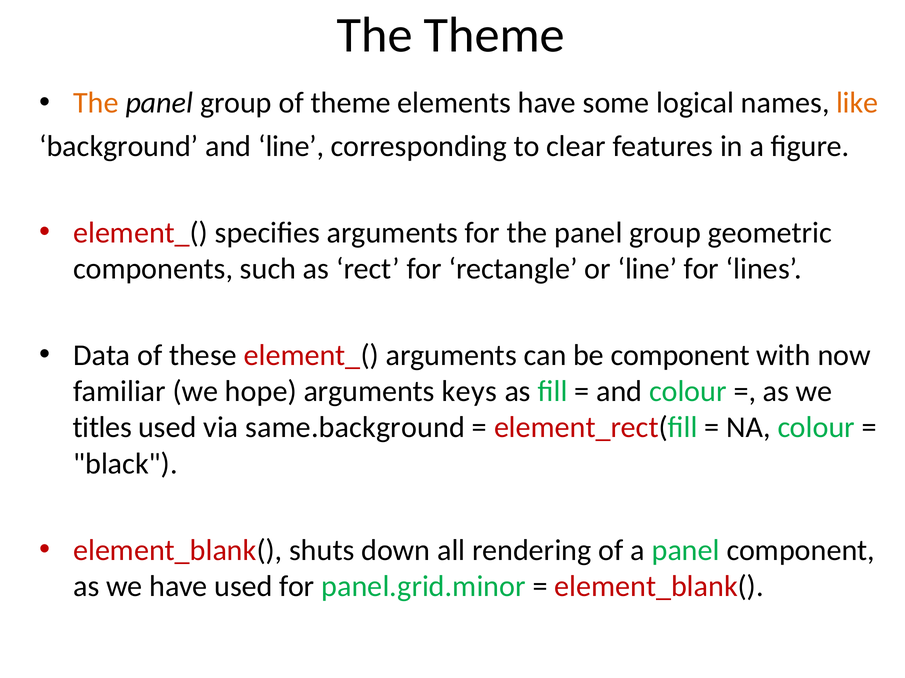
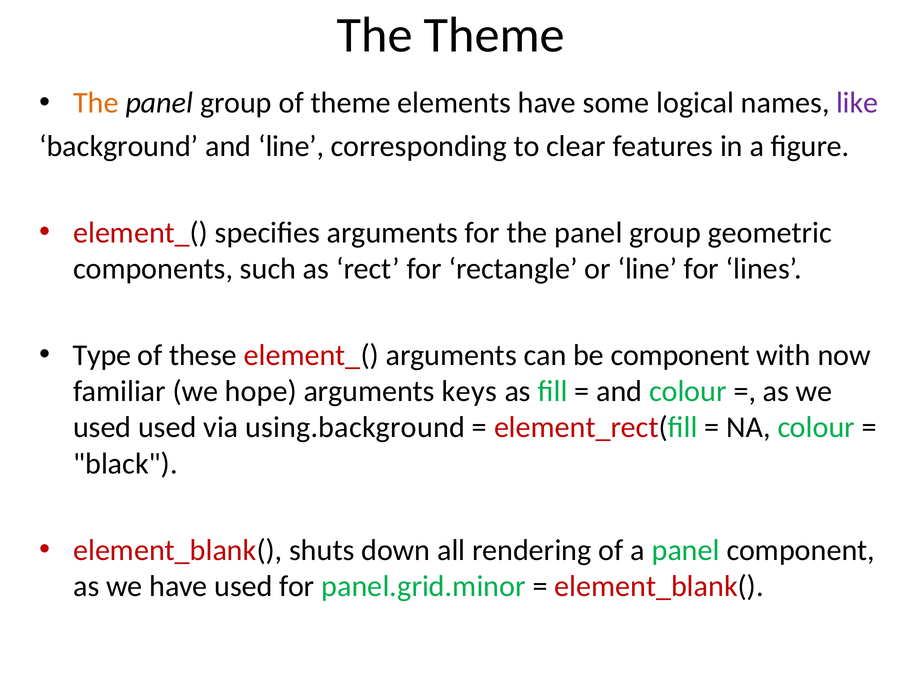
like colour: orange -> purple (857, 103)
Data: Data -> Type (102, 356)
titles: titles -> used (102, 428)
same.background: same.background -> using.background (355, 428)
